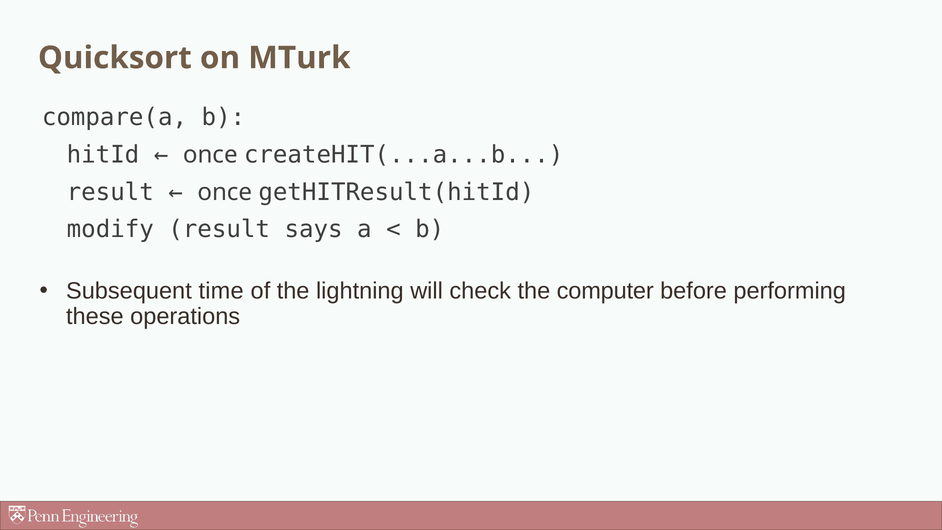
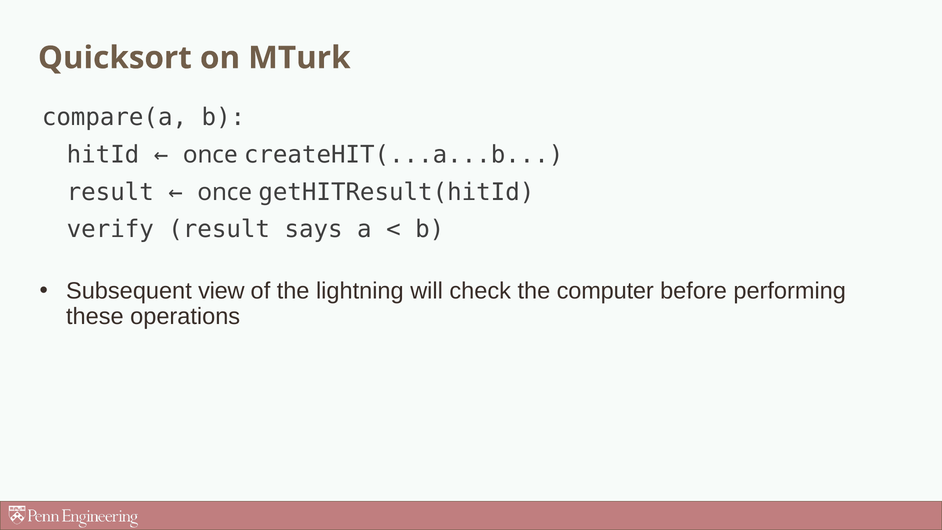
modify: modify -> verify (110, 229)
time: time -> view (221, 291)
